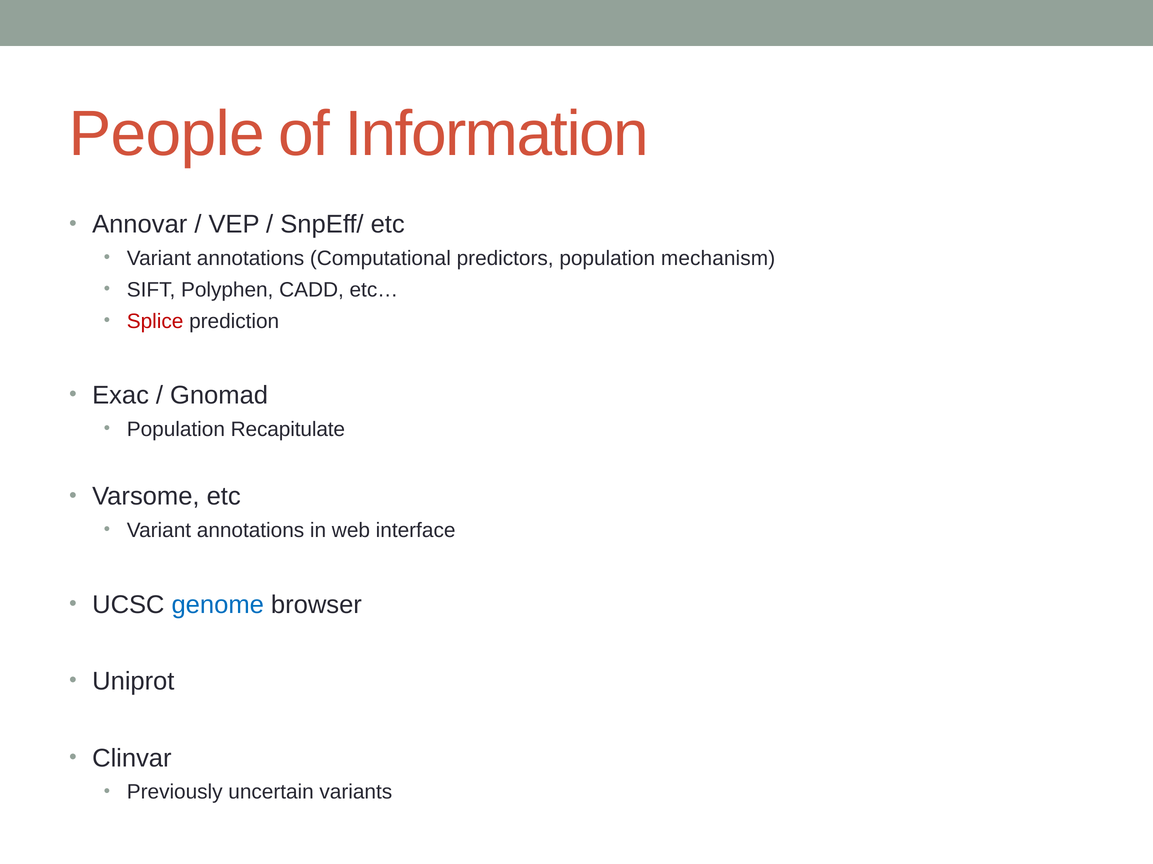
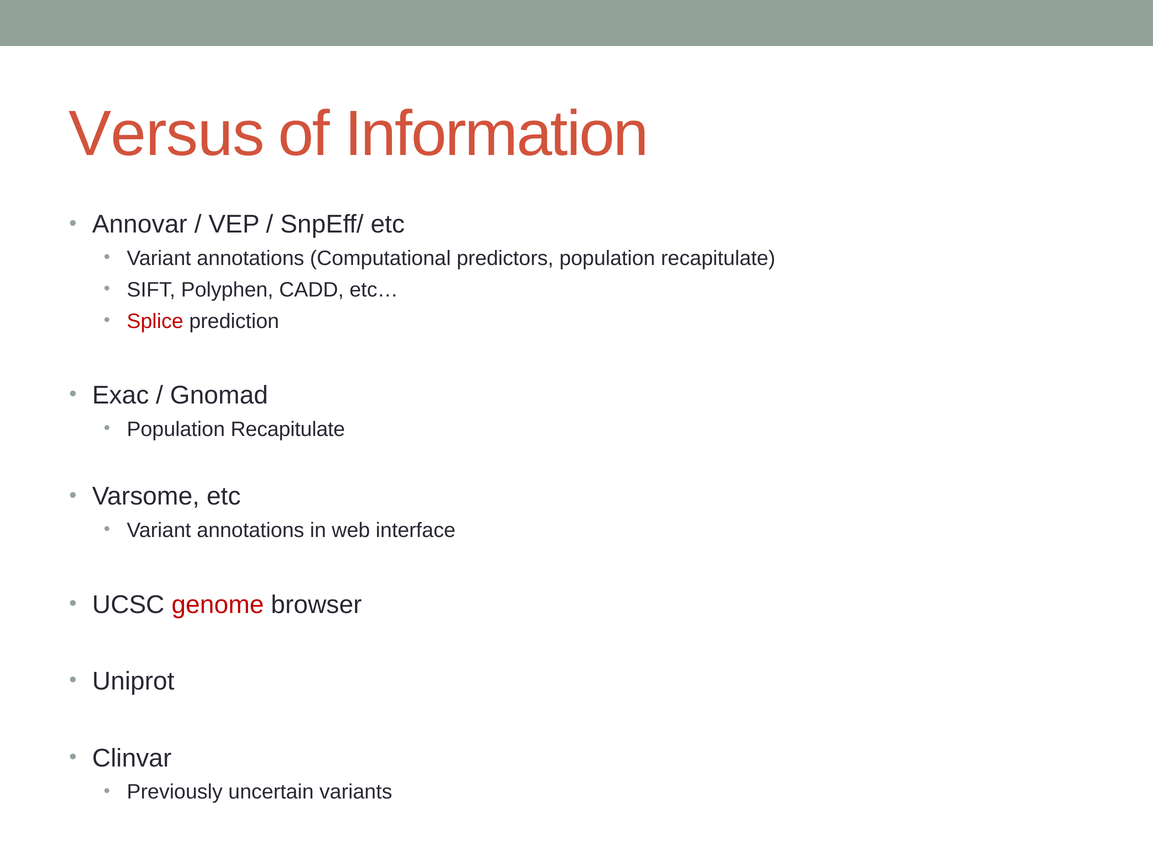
People: People -> Versus (167, 134)
predictors population mechanism: mechanism -> recapitulate (718, 259)
genome colour: blue -> red (218, 605)
